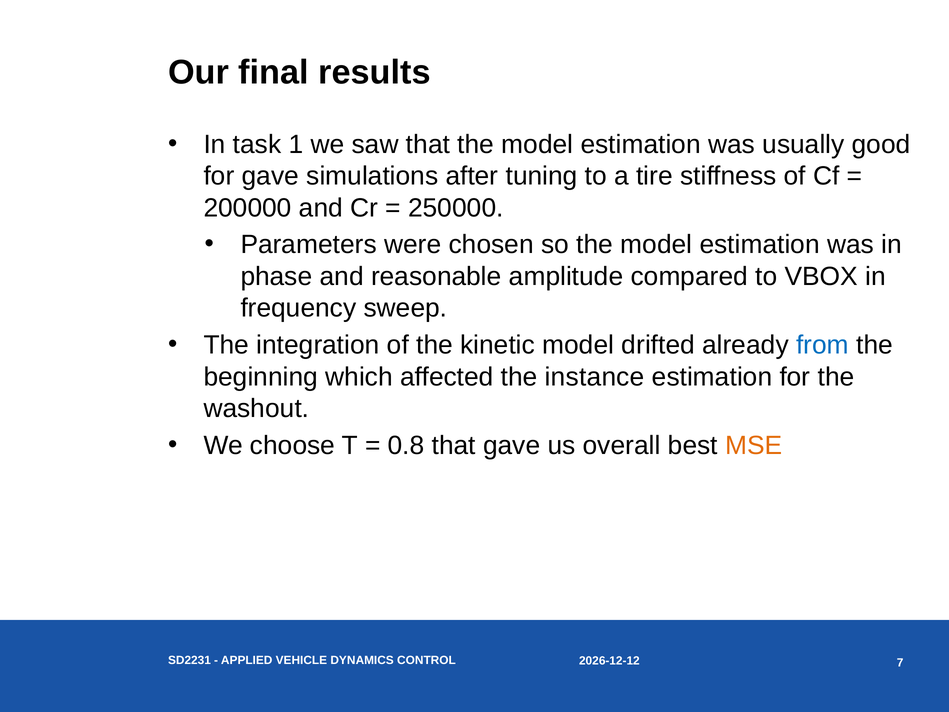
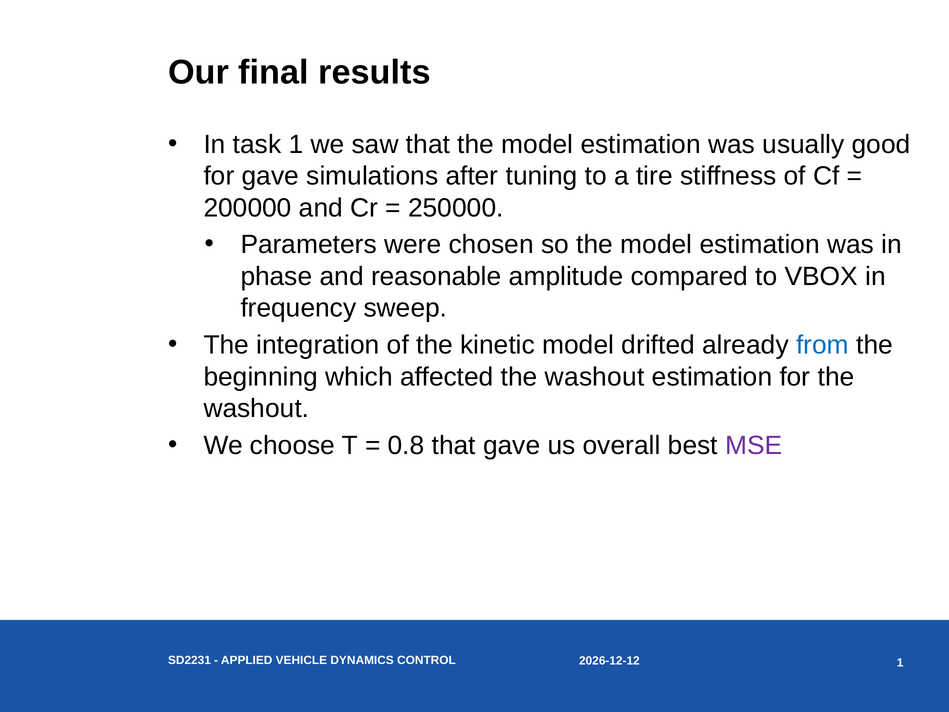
affected the instance: instance -> washout (595, 377)
MSE colour: orange -> purple (754, 445)
7: 7 -> 1 (900, 663)
